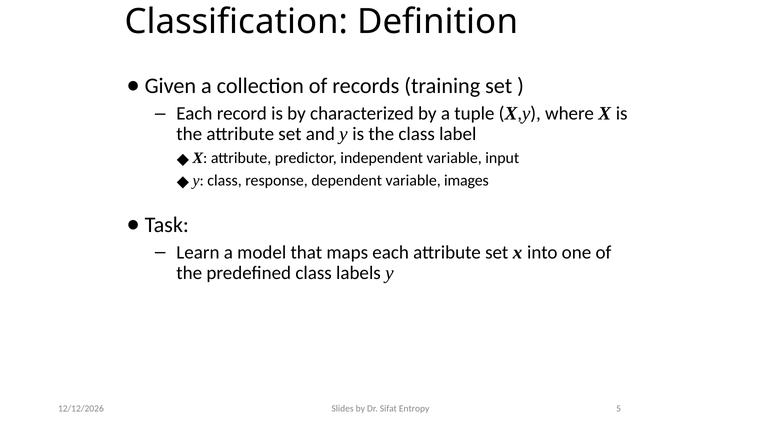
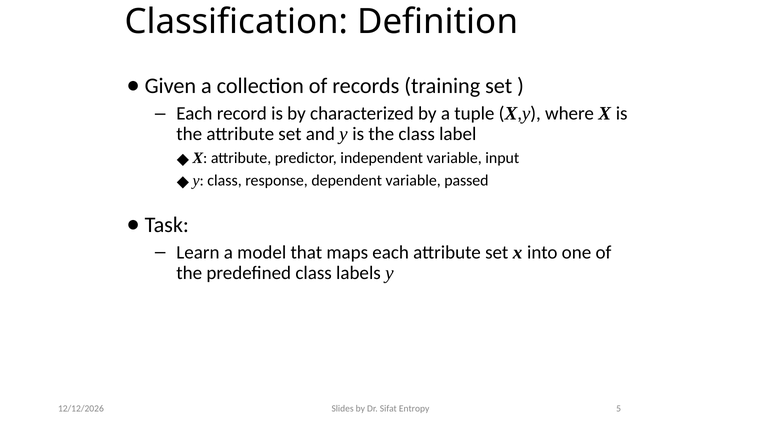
images: images -> passed (466, 180)
